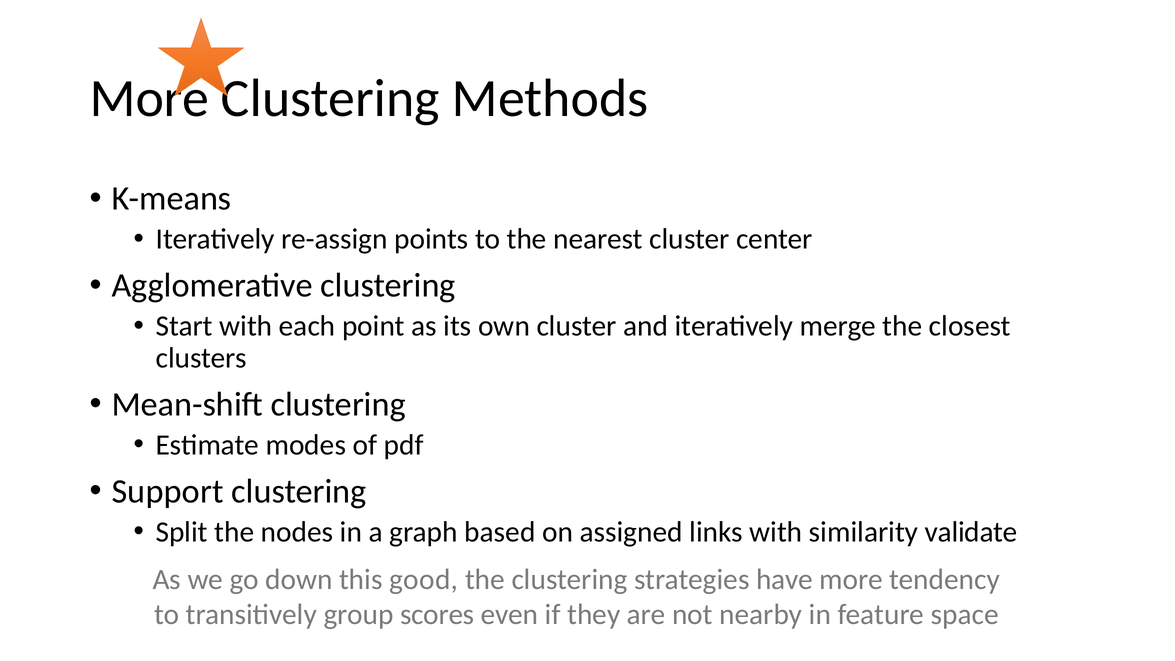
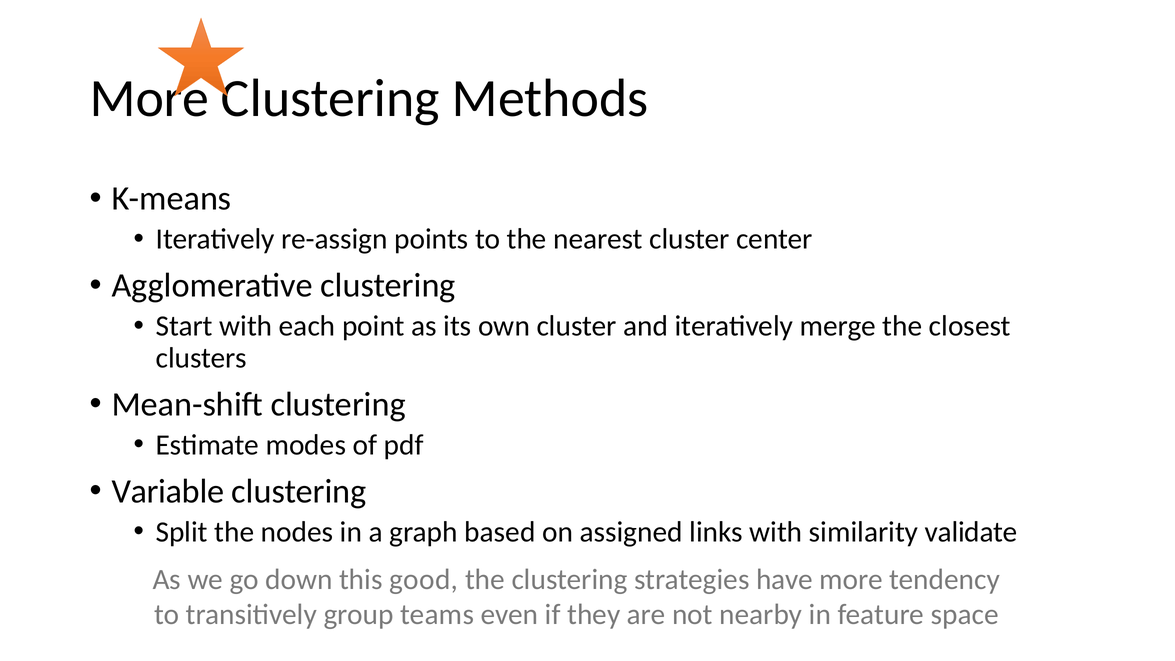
Support: Support -> Variable (168, 491)
scores: scores -> teams (437, 614)
